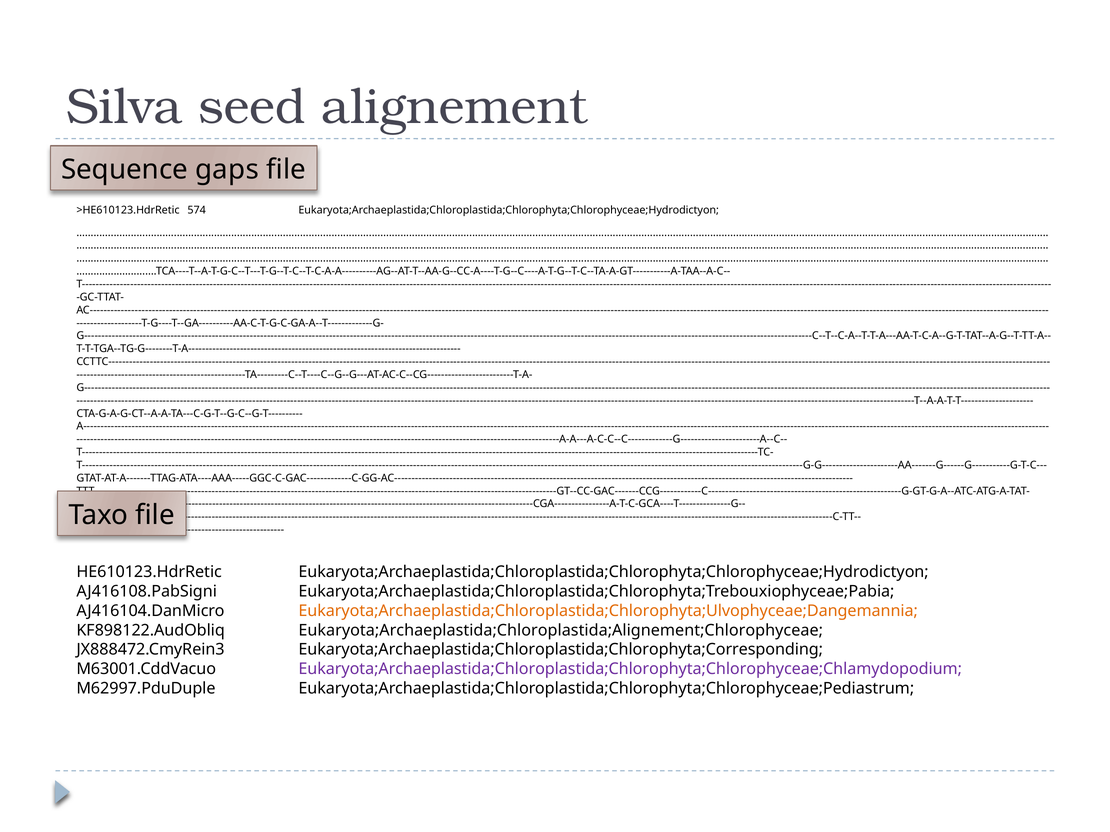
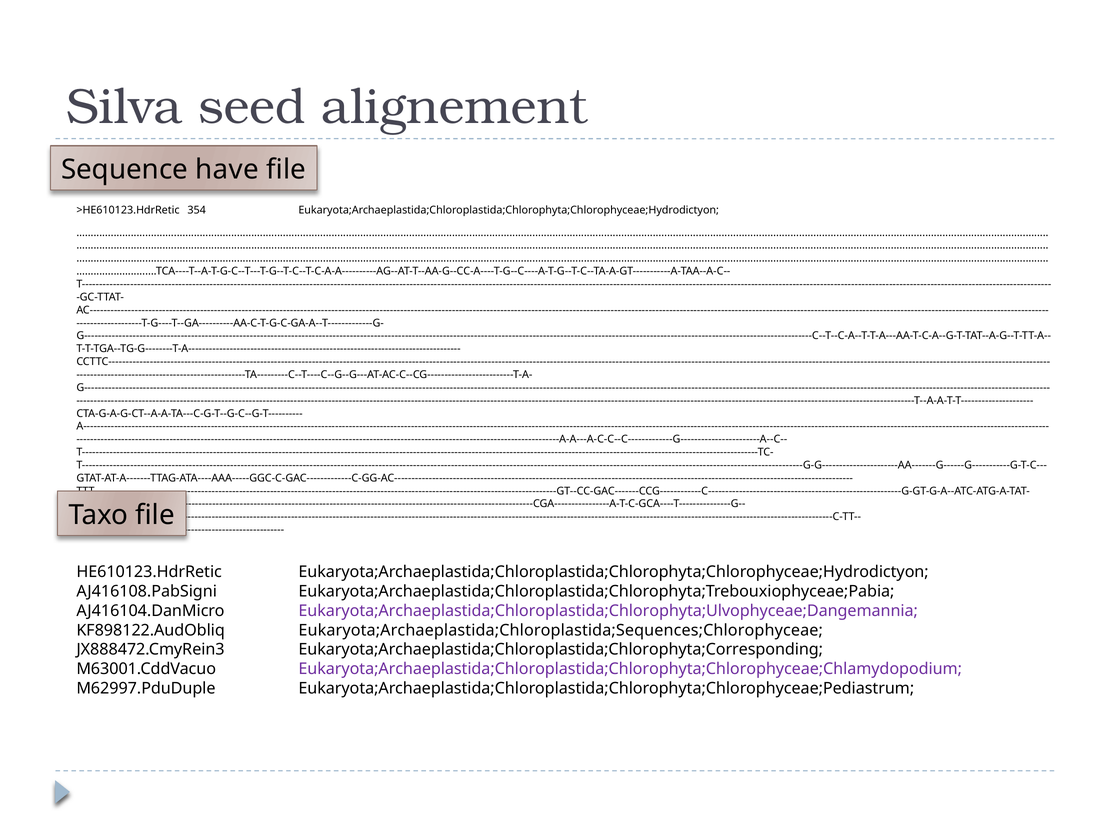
gaps: gaps -> have (227, 170)
574: 574 -> 354 (197, 210)
Eukaryota;Archaeplastida;Chloroplastida;Chlorophyta;Ulvophyceae;Dangemannia colour: orange -> purple (608, 611)
Eukaryota;Archaeplastida;Chloroplastida;Alignement;Chlorophyceae: Eukaryota;Archaeplastida;Chloroplastida;Alignement;Chlorophyceae -> Eukaryota;Archaeplastida;Chloroplastida;Sequences;Chlorophyceae (561, 631)
